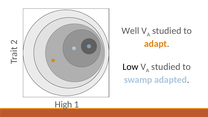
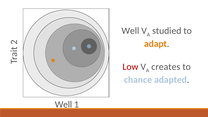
Low colour: black -> red (130, 67)
studied: studied -> creates (166, 67)
swamp: swamp -> chance (138, 80)
High: High -> Well (63, 104)
